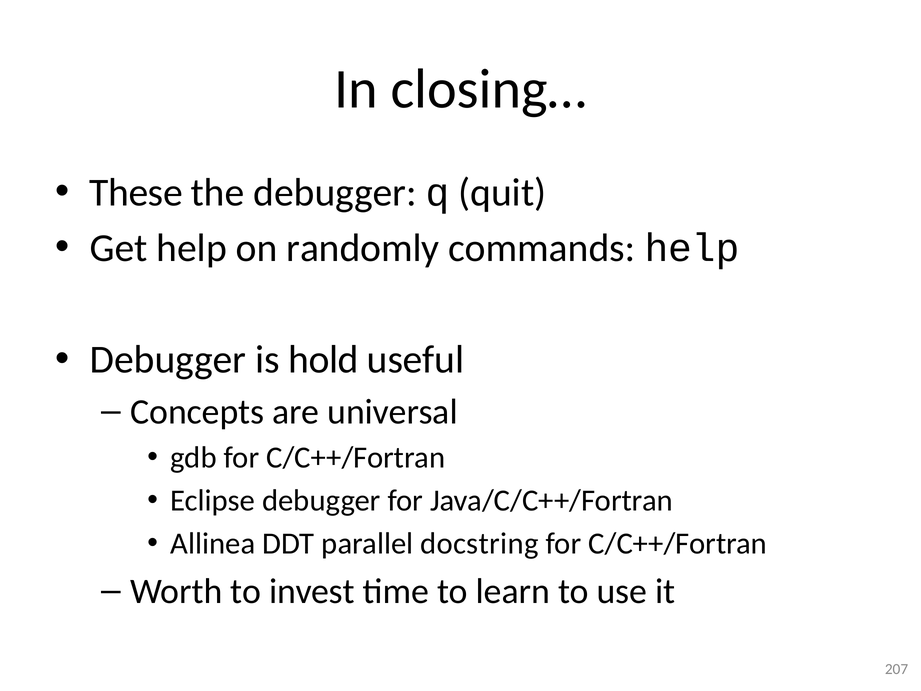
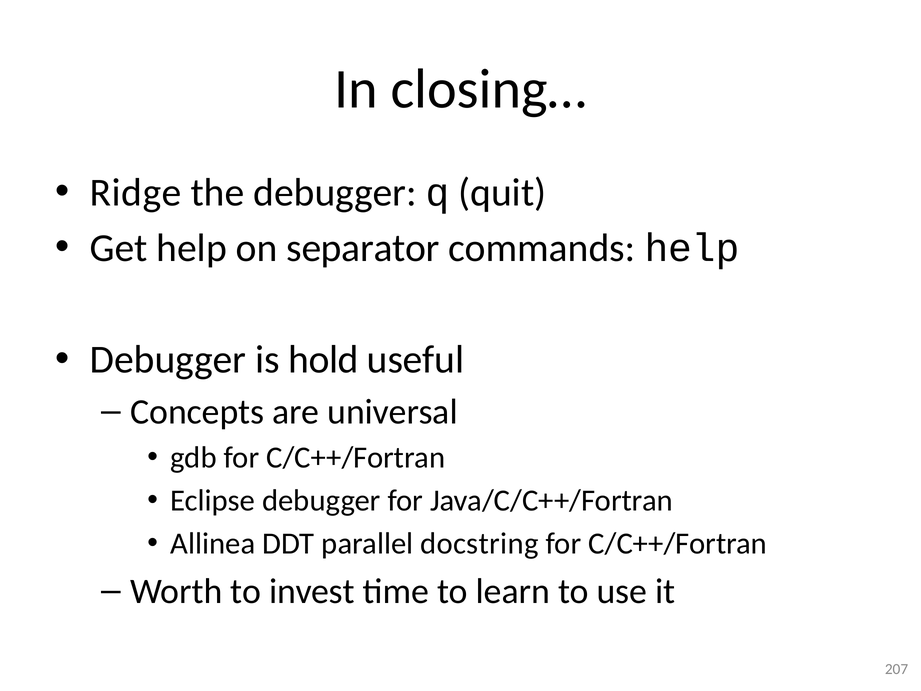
These: These -> Ridge (136, 192)
randomly: randomly -> separator (363, 248)
